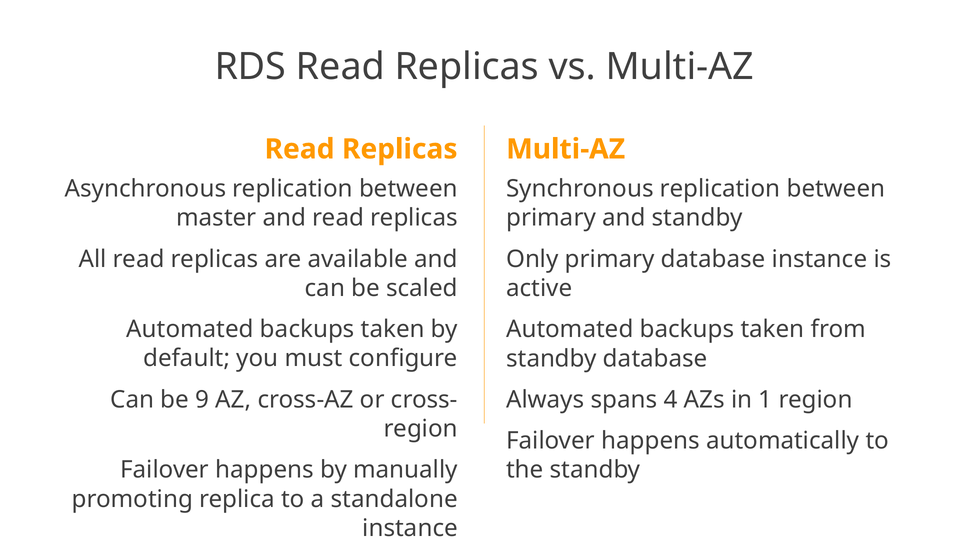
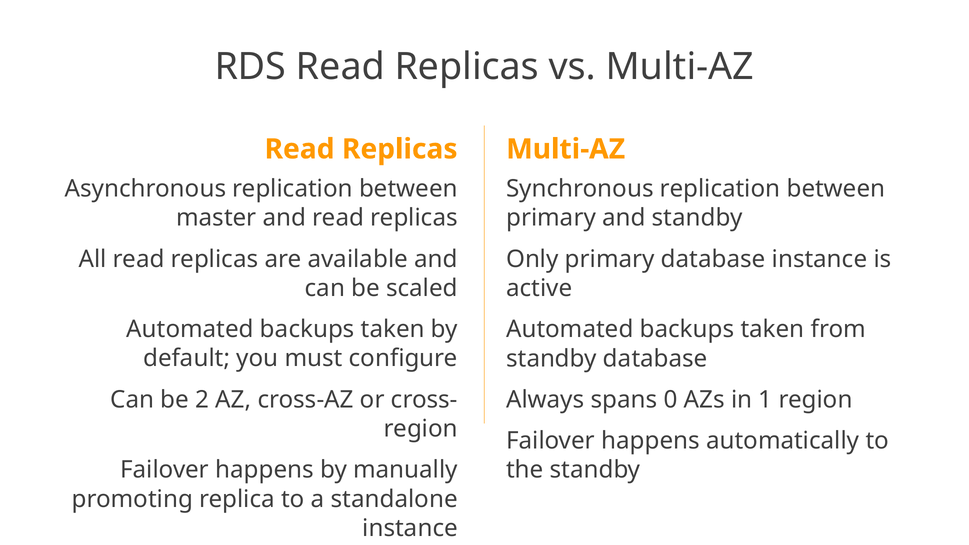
9: 9 -> 2 (202, 400)
4: 4 -> 0 (671, 400)
